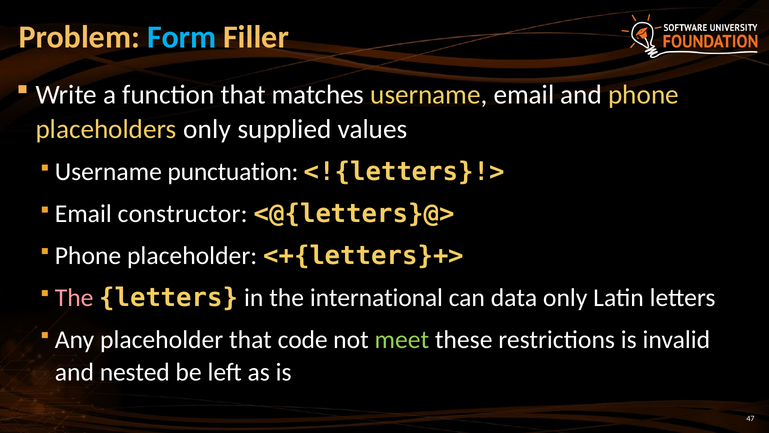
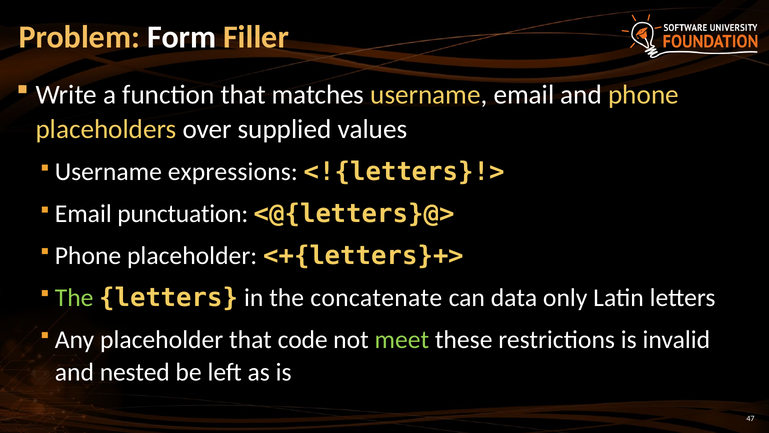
Form colour: light blue -> white (182, 37)
placeholders only: only -> over (207, 129)
punctuation: punctuation -> expressions (233, 172)
constructor: constructor -> punctuation (183, 214)
The colour: pink -> light green (74, 298)
international: international -> concatenate (376, 298)
